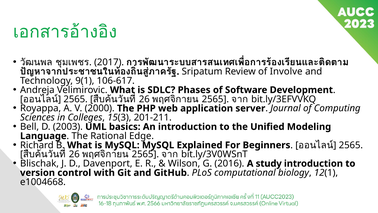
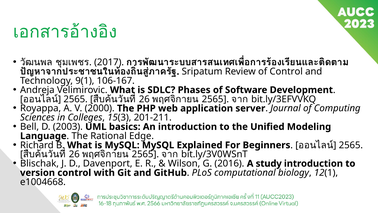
of Involve: Involve -> Control (286, 71)
106-617: 106-617 -> 106-167 (116, 81)
